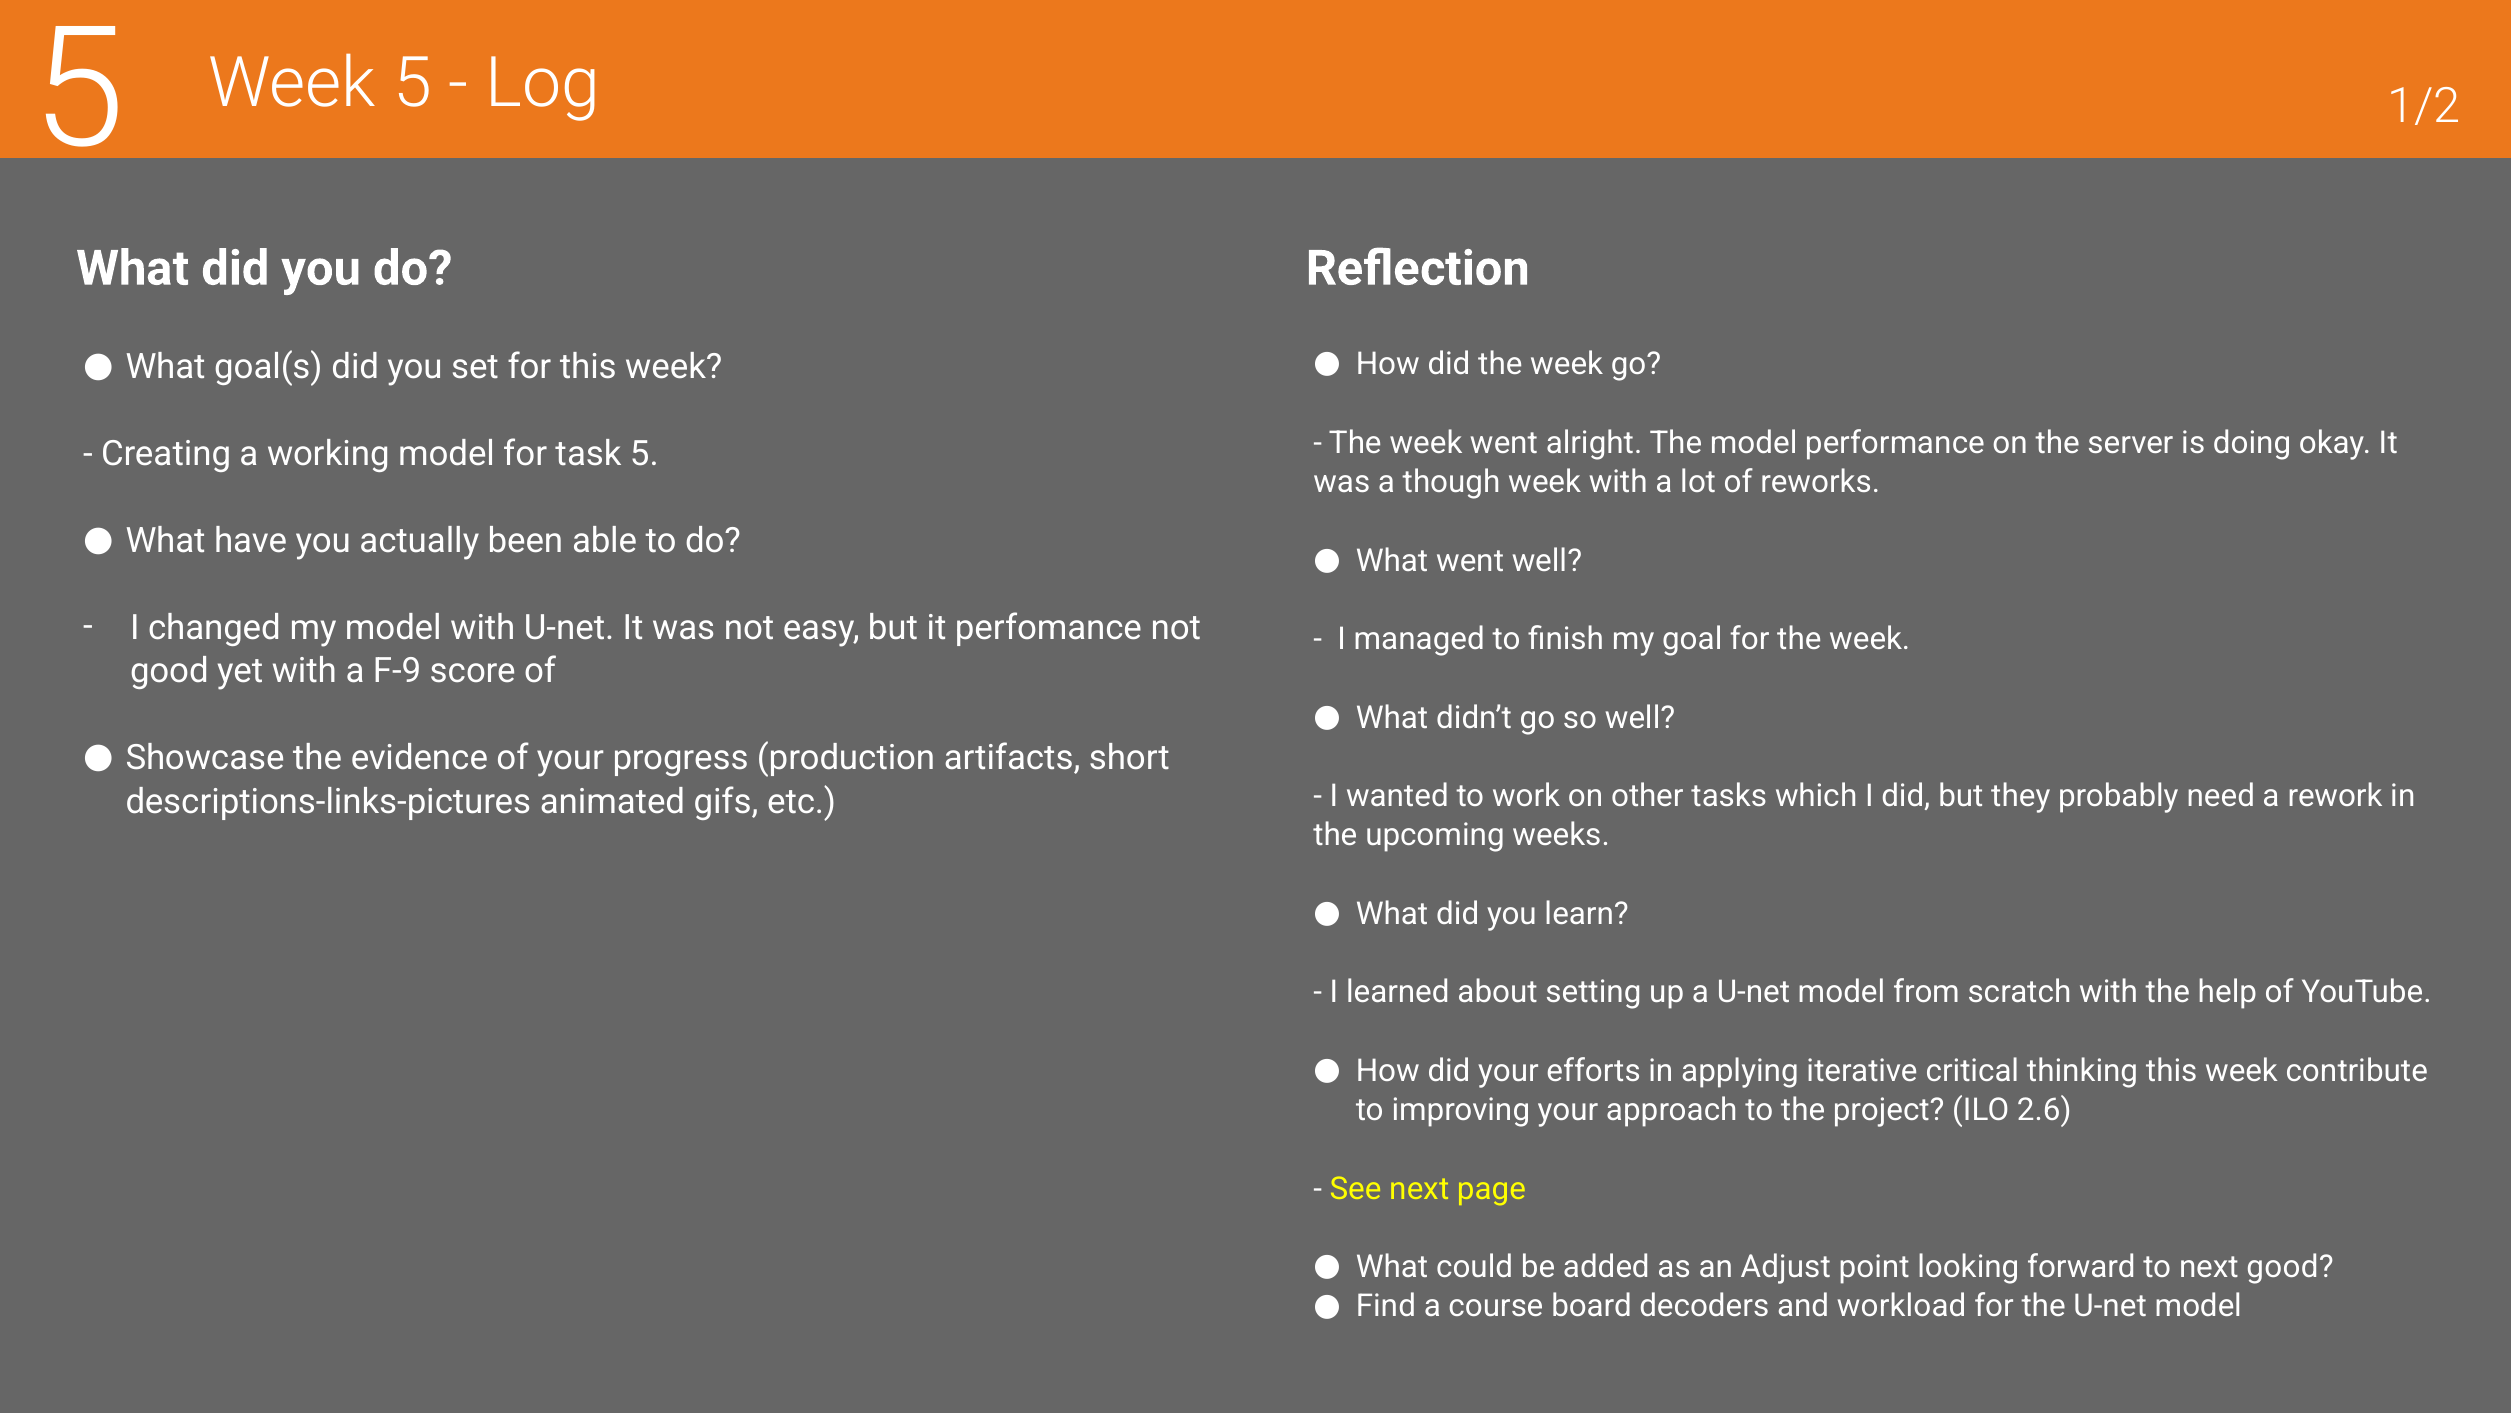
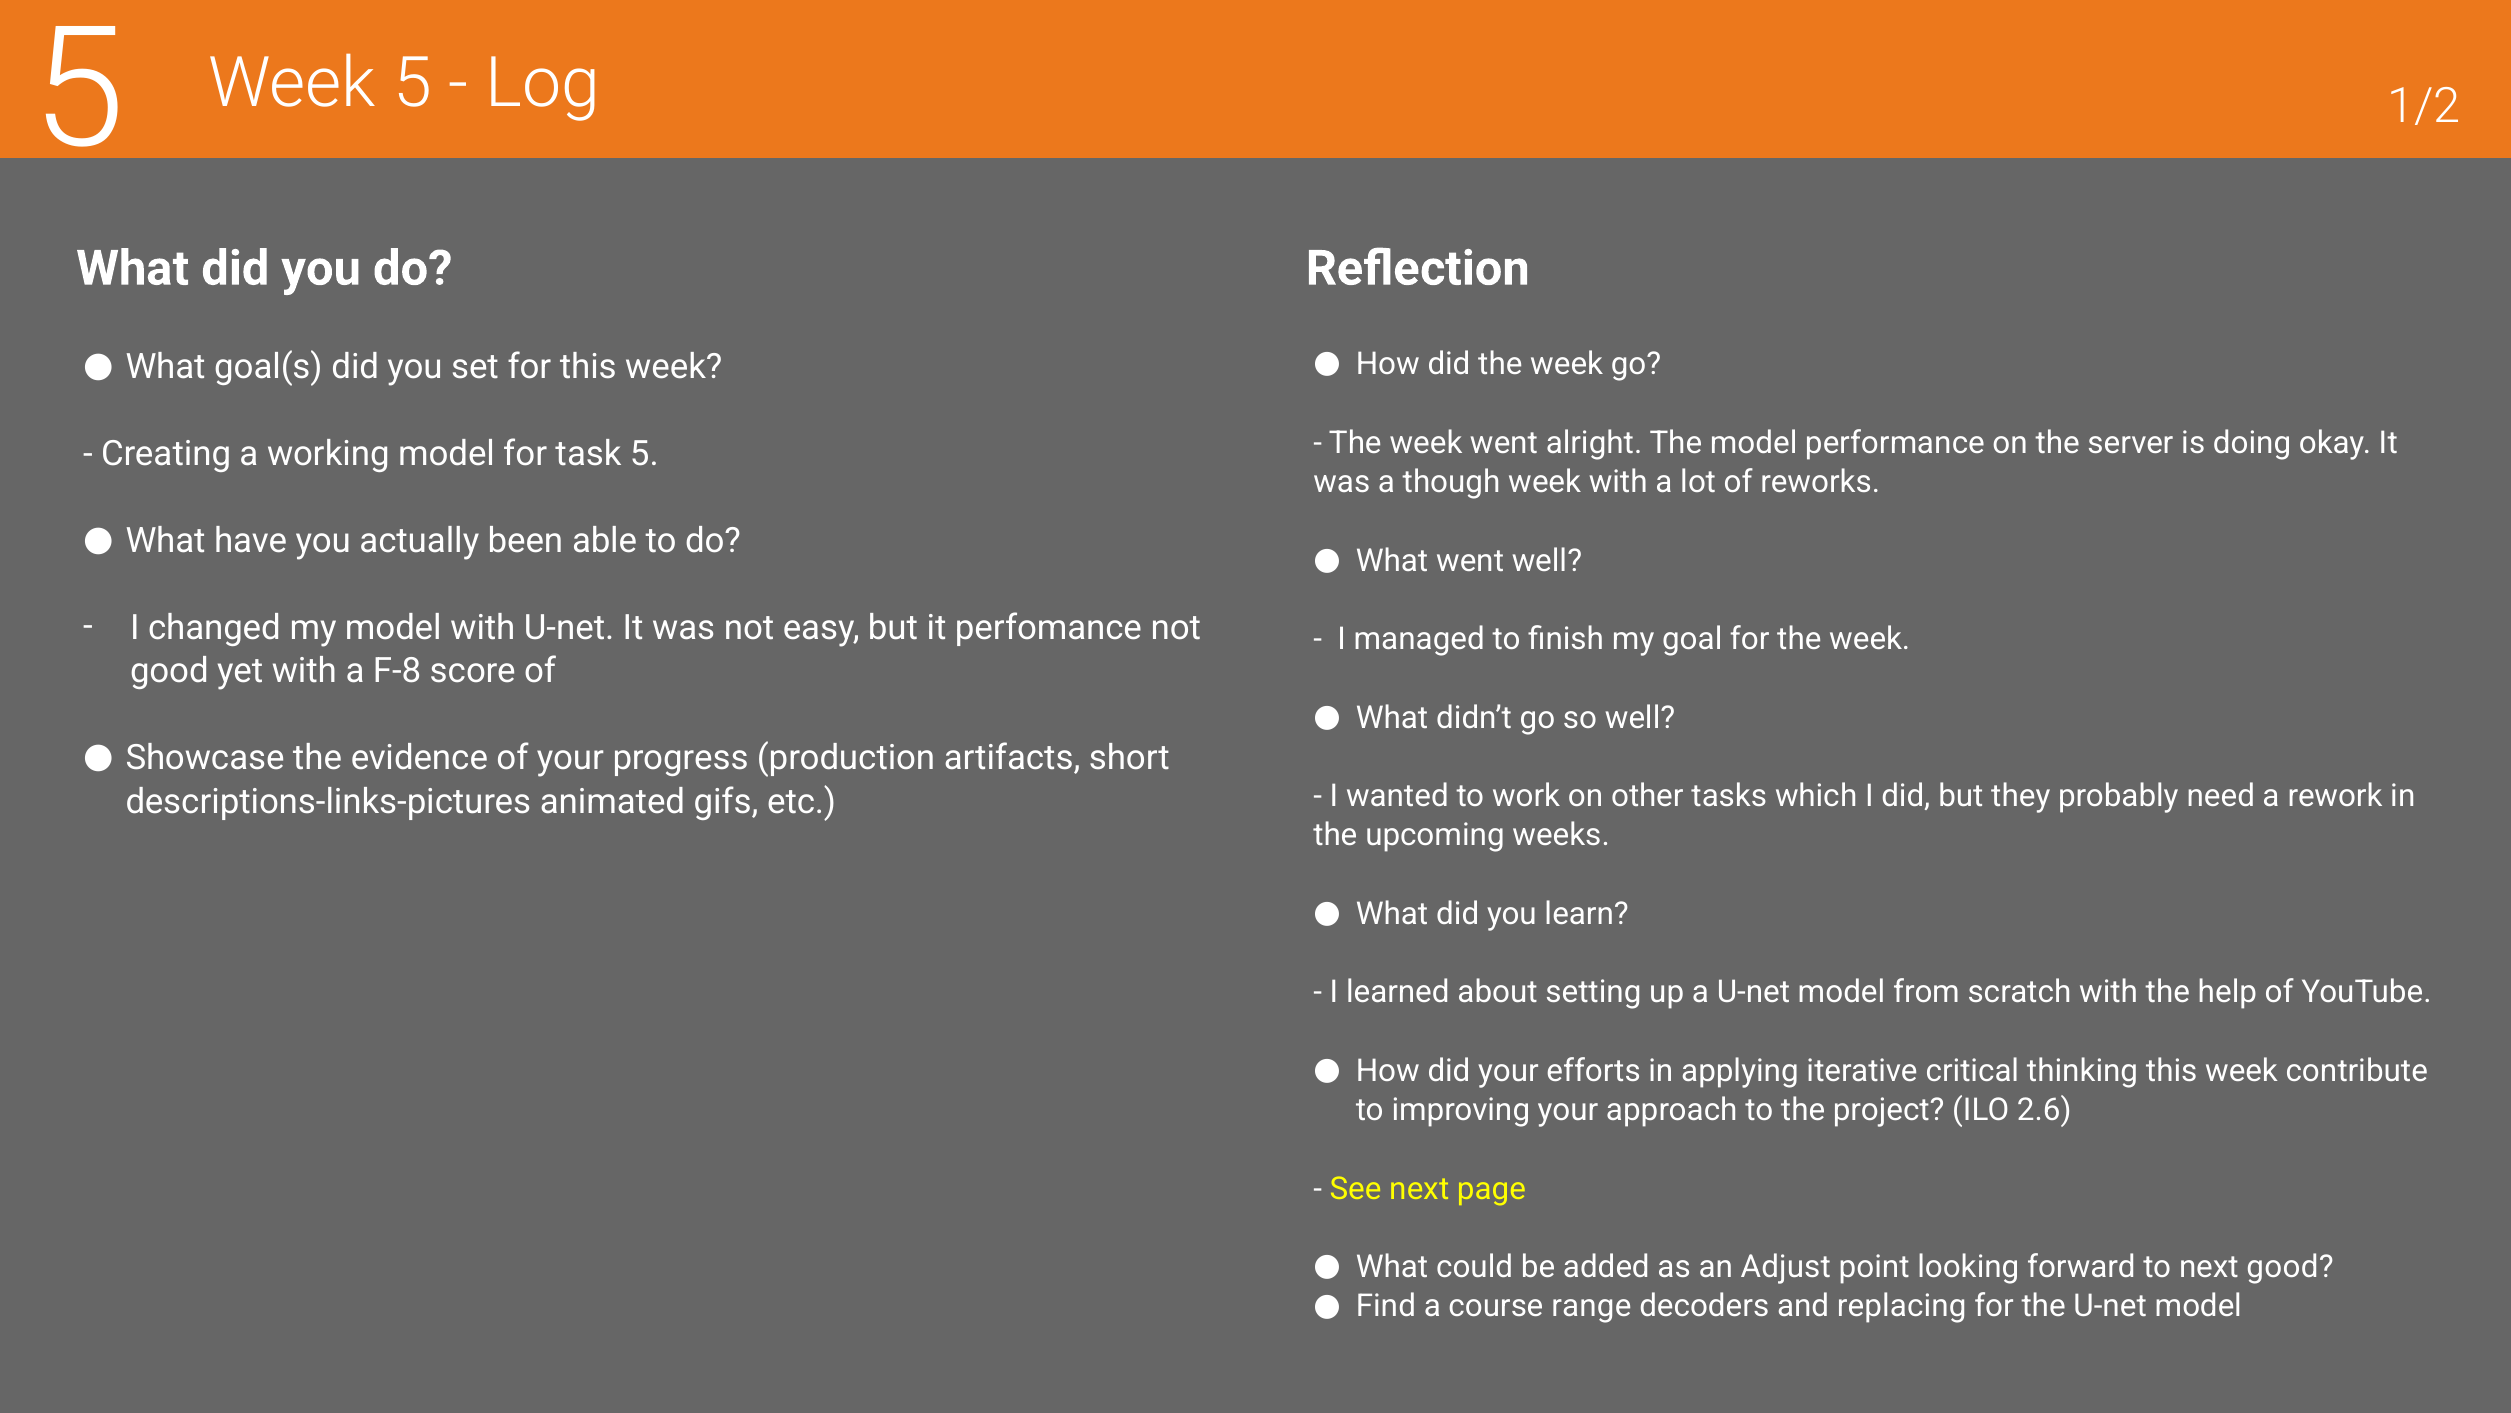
F-9: F-9 -> F-8 (397, 671)
board: board -> range (1591, 1306)
workload: workload -> replacing (1902, 1306)
